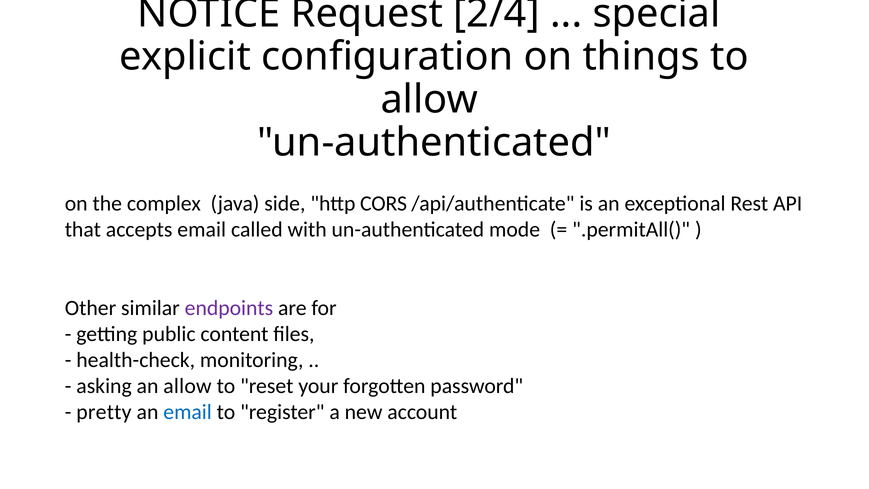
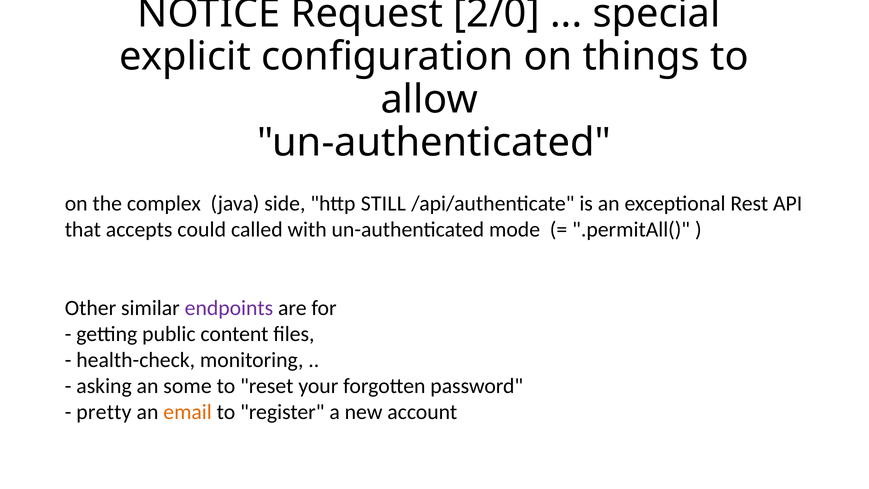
2/4: 2/4 -> 2/0 (497, 13)
CORS: CORS -> STILL (383, 204)
accepts email: email -> could (202, 230)
an allow: allow -> some (188, 386)
email colour: blue -> orange (188, 412)
